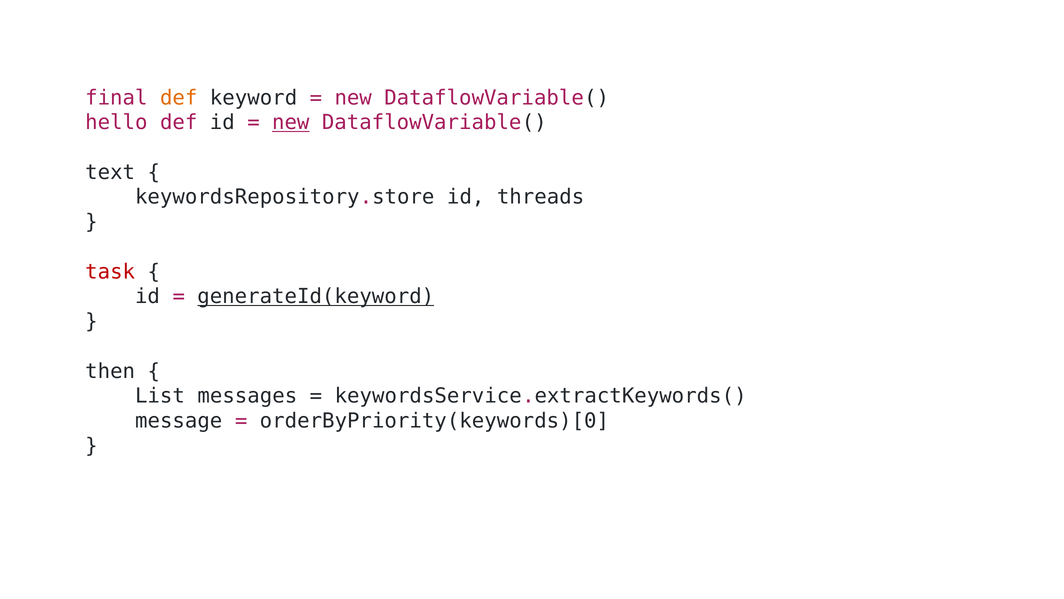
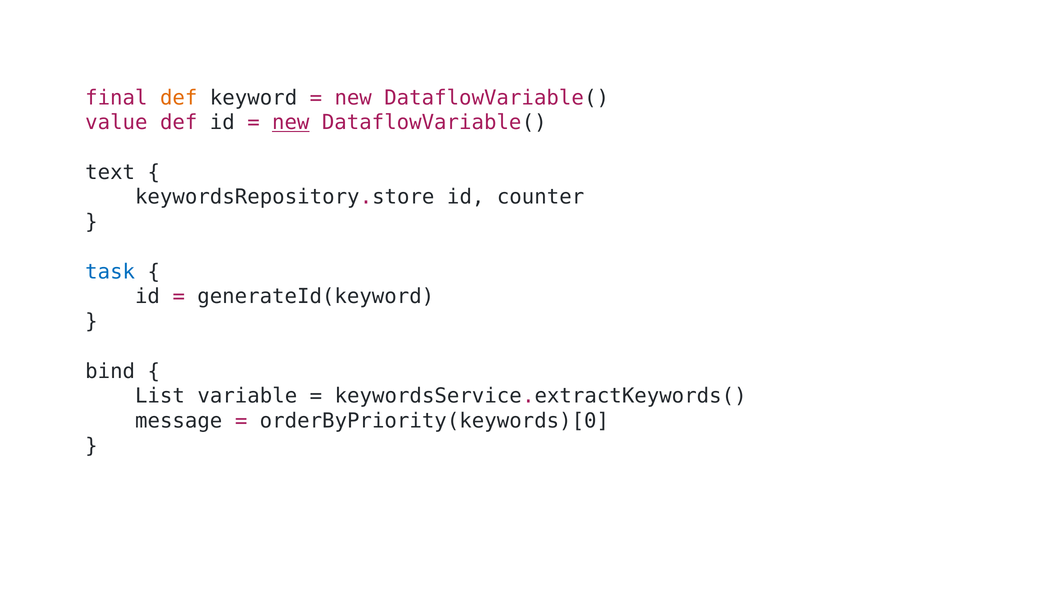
hello: hello -> value (116, 122)
threads: threads -> counter (541, 197)
task colour: red -> blue (110, 272)
generateId(keyword underline: present -> none (316, 296)
then: then -> bind (110, 371)
messages: messages -> variable (247, 396)
